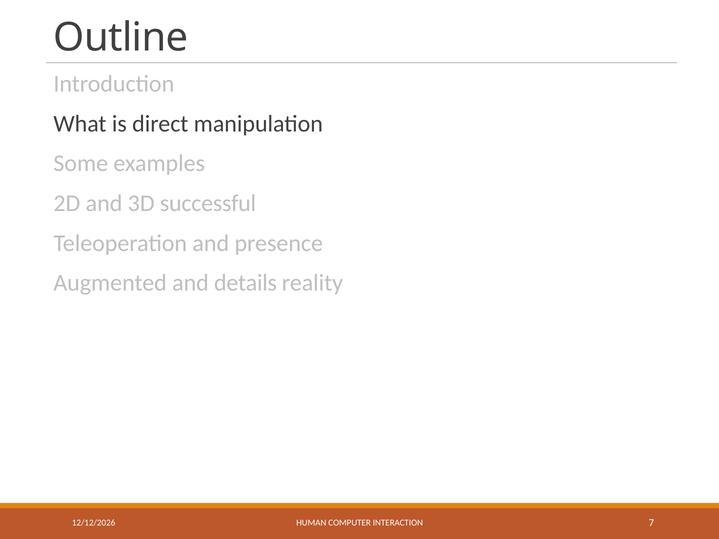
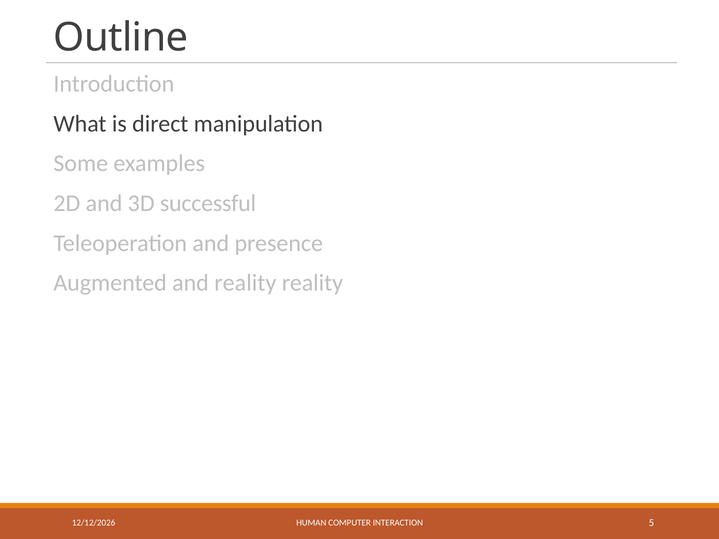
and details: details -> reality (245, 283)
7: 7 -> 5 (651, 523)
